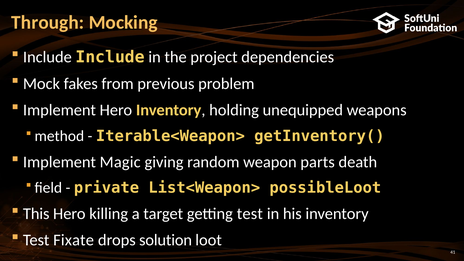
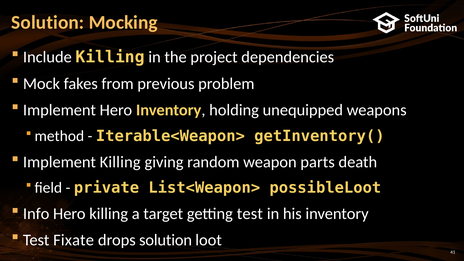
Through: Through -> Solution (48, 23)
Include Include: Include -> Killing (110, 57)
Implement Magic: Magic -> Killing (120, 162)
This: This -> Info (36, 214)
